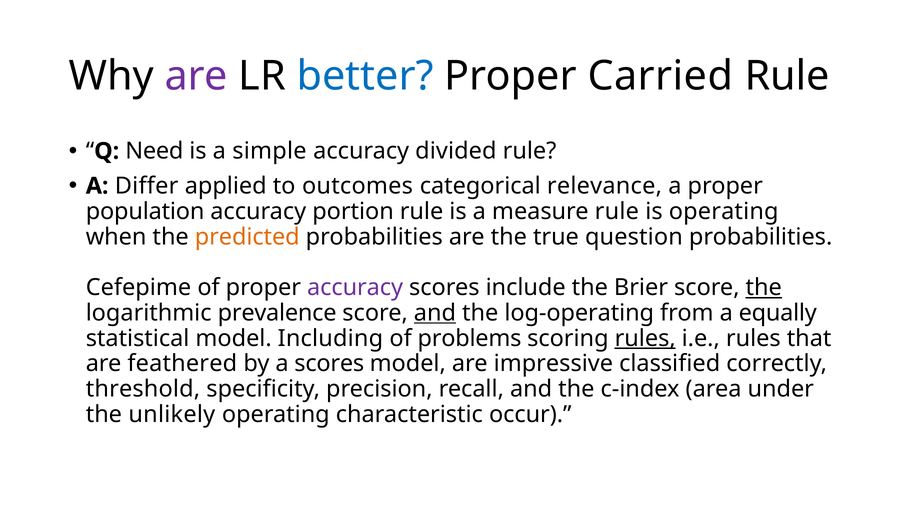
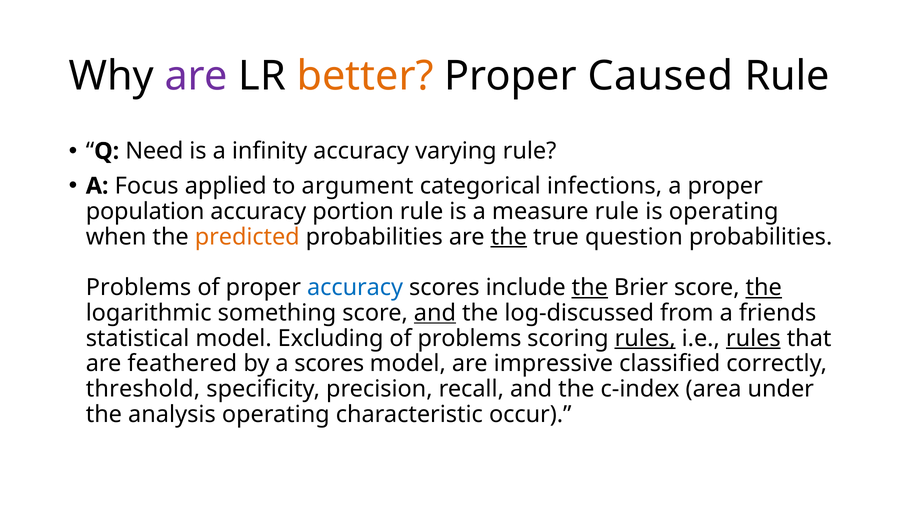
better colour: blue -> orange (365, 76)
Carried: Carried -> Caused (660, 76)
simple: simple -> infinity (270, 151)
divided: divided -> varying (456, 151)
Differ: Differ -> Focus (147, 186)
outcomes: outcomes -> argument (357, 186)
relevance: relevance -> infections (605, 186)
the underline: none -> present (509, 237)
Cefepime: Cefepime -> Problems (139, 287)
accuracy colour: purple -> blue (355, 287)
the underline: none -> present (590, 287)
prevalence: prevalence -> something (277, 313)
log-operating: log-operating -> log-discussed (579, 313)
equally: equally -> friends (778, 313)
Including: Including -> Excluding (331, 338)
rules underline: none -> present (753, 338)
unlikely: unlikely -> analysis (172, 414)
